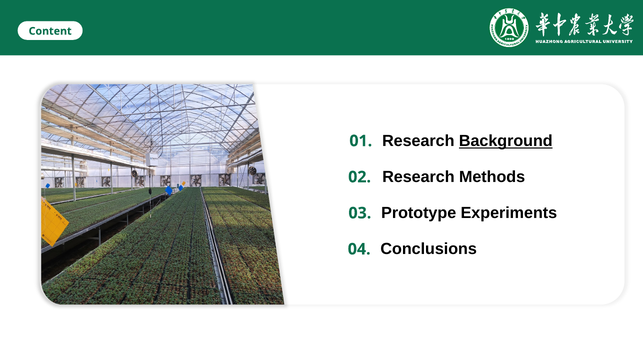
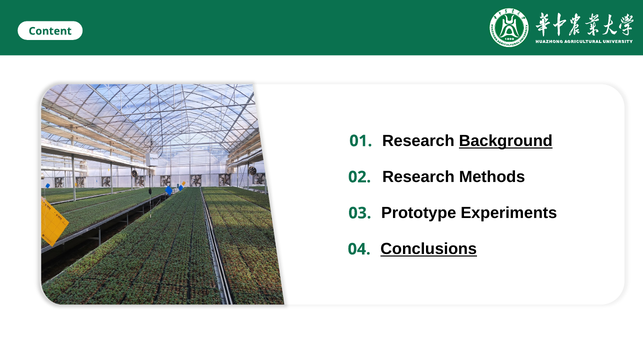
Conclusions underline: none -> present (429, 249)
